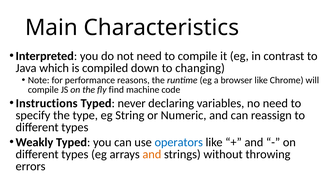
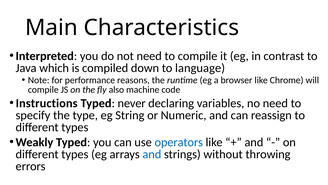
changing: changing -> language (200, 68)
find: find -> also (116, 89)
and colour: orange -> blue (152, 154)
